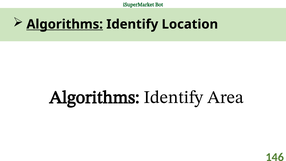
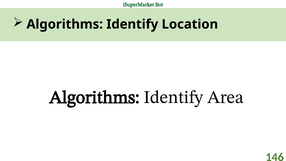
Algorithms underline: present -> none (65, 24)
